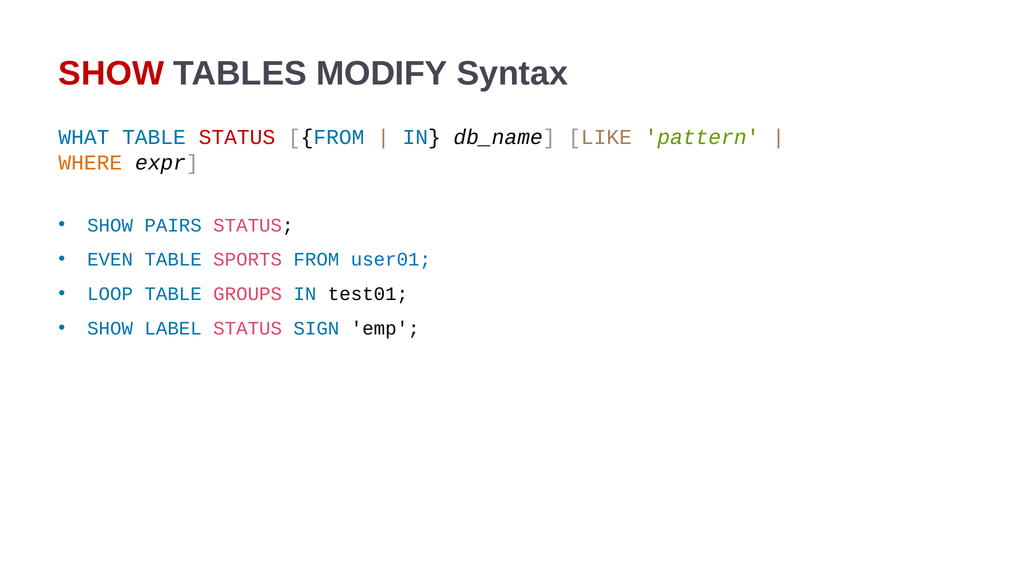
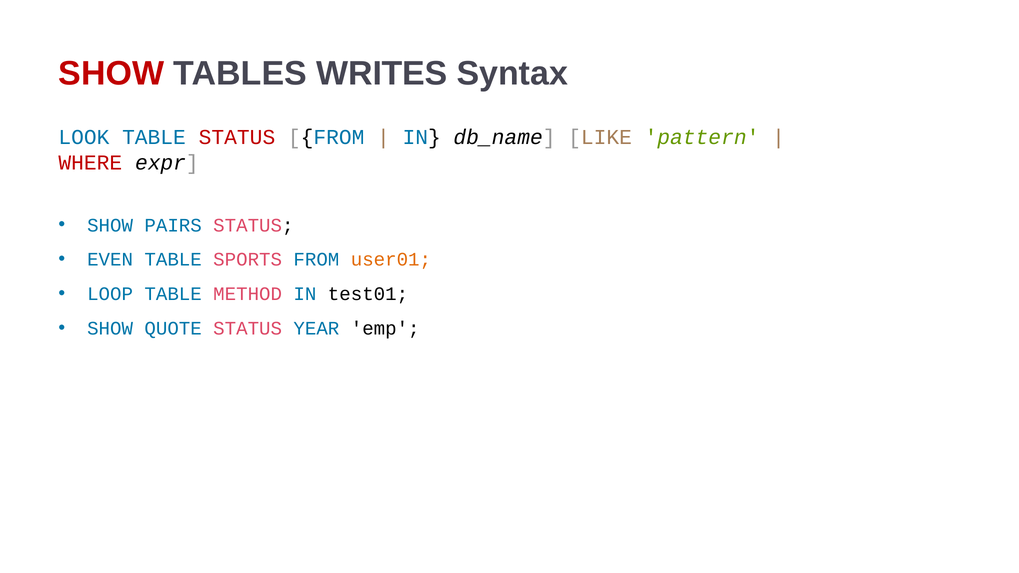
MODIFY: MODIFY -> WRITES (382, 74)
WHAT: WHAT -> LOOK (84, 137)
WHERE colour: orange -> red (90, 163)
user01 colour: blue -> orange (391, 260)
GROUPS: GROUPS -> METHOD (248, 294)
LABEL: LABEL -> QUOTE (173, 328)
SIGN: SIGN -> YEAR (316, 328)
